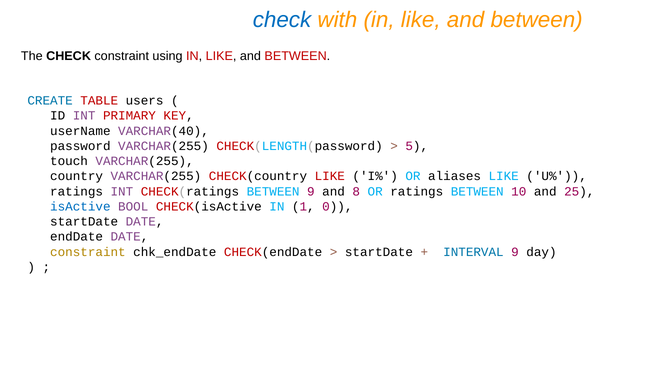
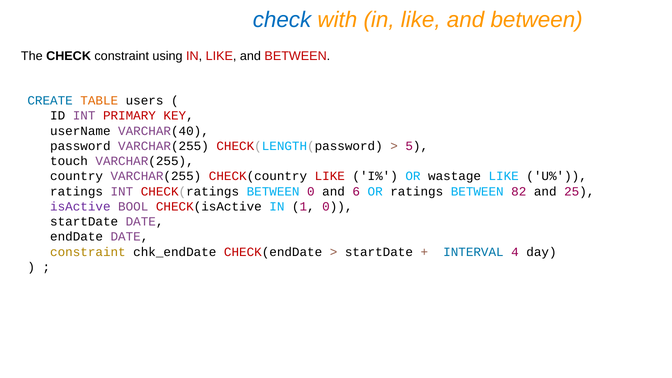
TABLE colour: red -> orange (99, 101)
aliases: aliases -> wastage (455, 176)
BETWEEN 9: 9 -> 0 (311, 191)
8: 8 -> 6 (356, 191)
10: 10 -> 82 (519, 191)
isActive colour: blue -> purple (80, 207)
INTERVAL 9: 9 -> 4 (515, 252)
